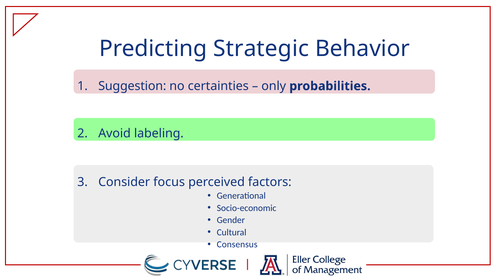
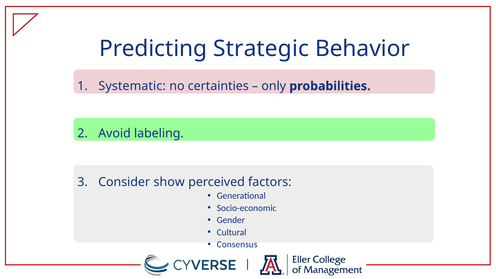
Suggestion: Suggestion -> Systematic (132, 86)
focus: focus -> show (169, 182)
